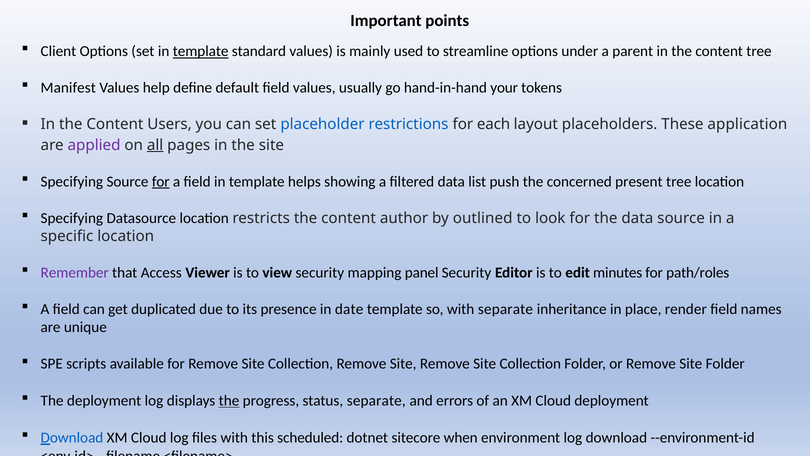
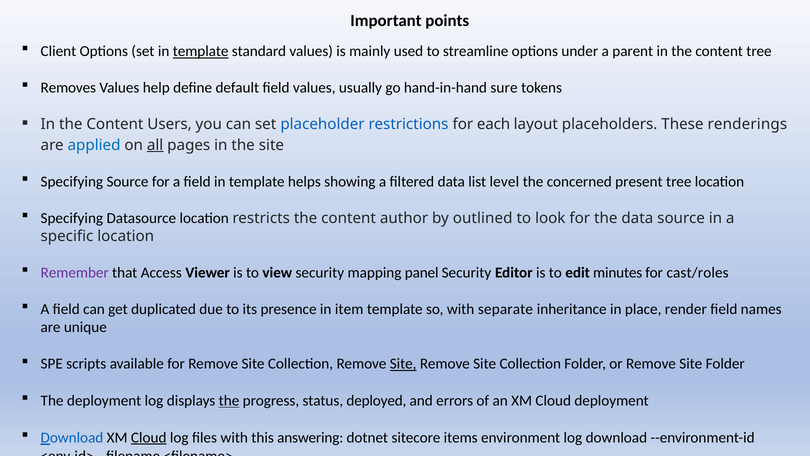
Manifest: Manifest -> Removes (68, 88)
your: your -> sure (504, 88)
application: application -> renderings (747, 124)
applied colour: purple -> blue (94, 145)
for underline: present -> none (161, 181)
push: push -> level (504, 181)
path/roles: path/roles -> cast/roles (698, 272)
date: date -> item (349, 309)
Site underline: none -> present (403, 364)
status separate: separate -> deployed (376, 400)
Cloud underline: none -> present (149, 437)
scheduled: scheduled -> answering (310, 437)
when: when -> items (461, 437)
